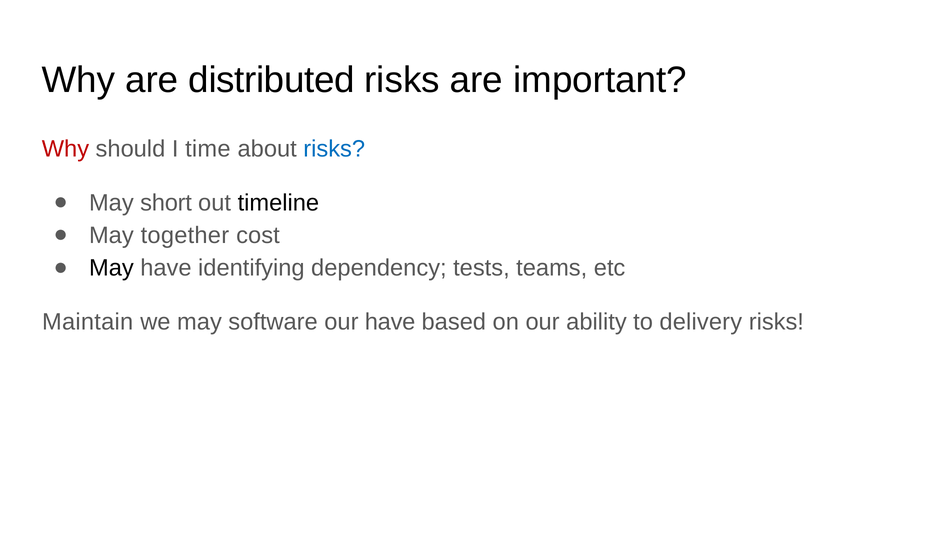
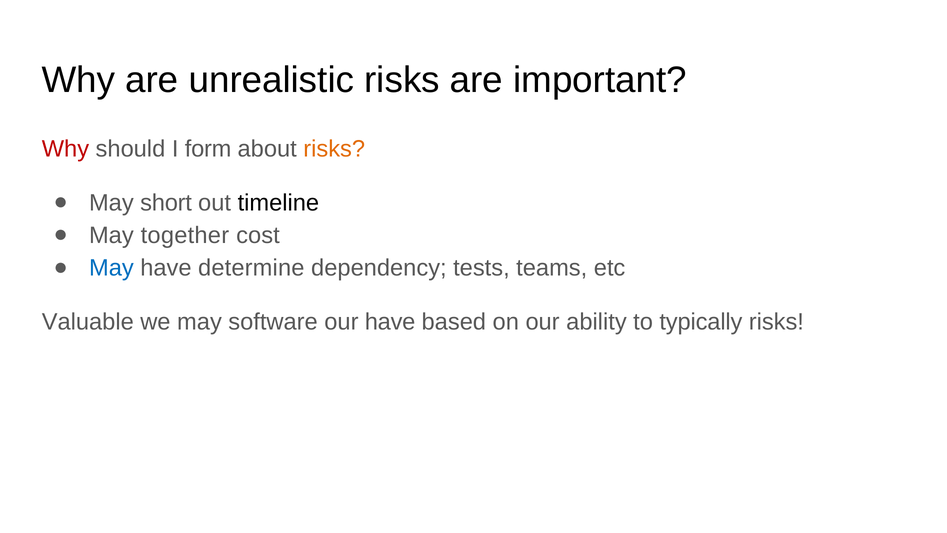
distributed: distributed -> unrealistic (271, 80)
time: time -> form (208, 149)
risks colour: blue -> orange (334, 149)
May colour: black -> blue (111, 268)
identifying: identifying -> determine (251, 268)
Maintain: Maintain -> Valuable (88, 322)
delivery: delivery -> typically (701, 322)
